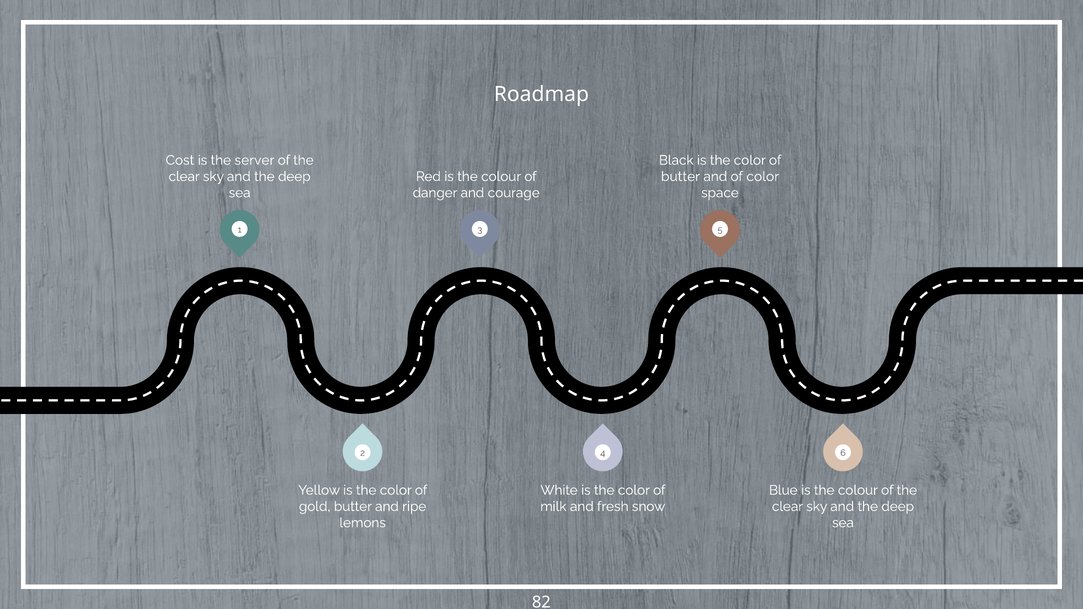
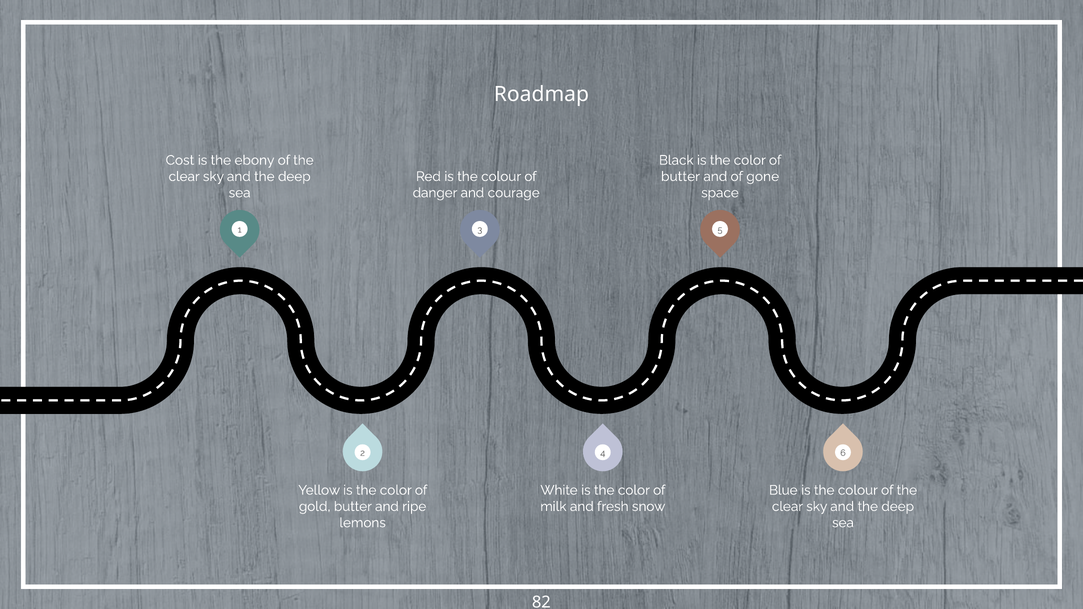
server: server -> ebony (254, 160)
of color: color -> gone (763, 177)
